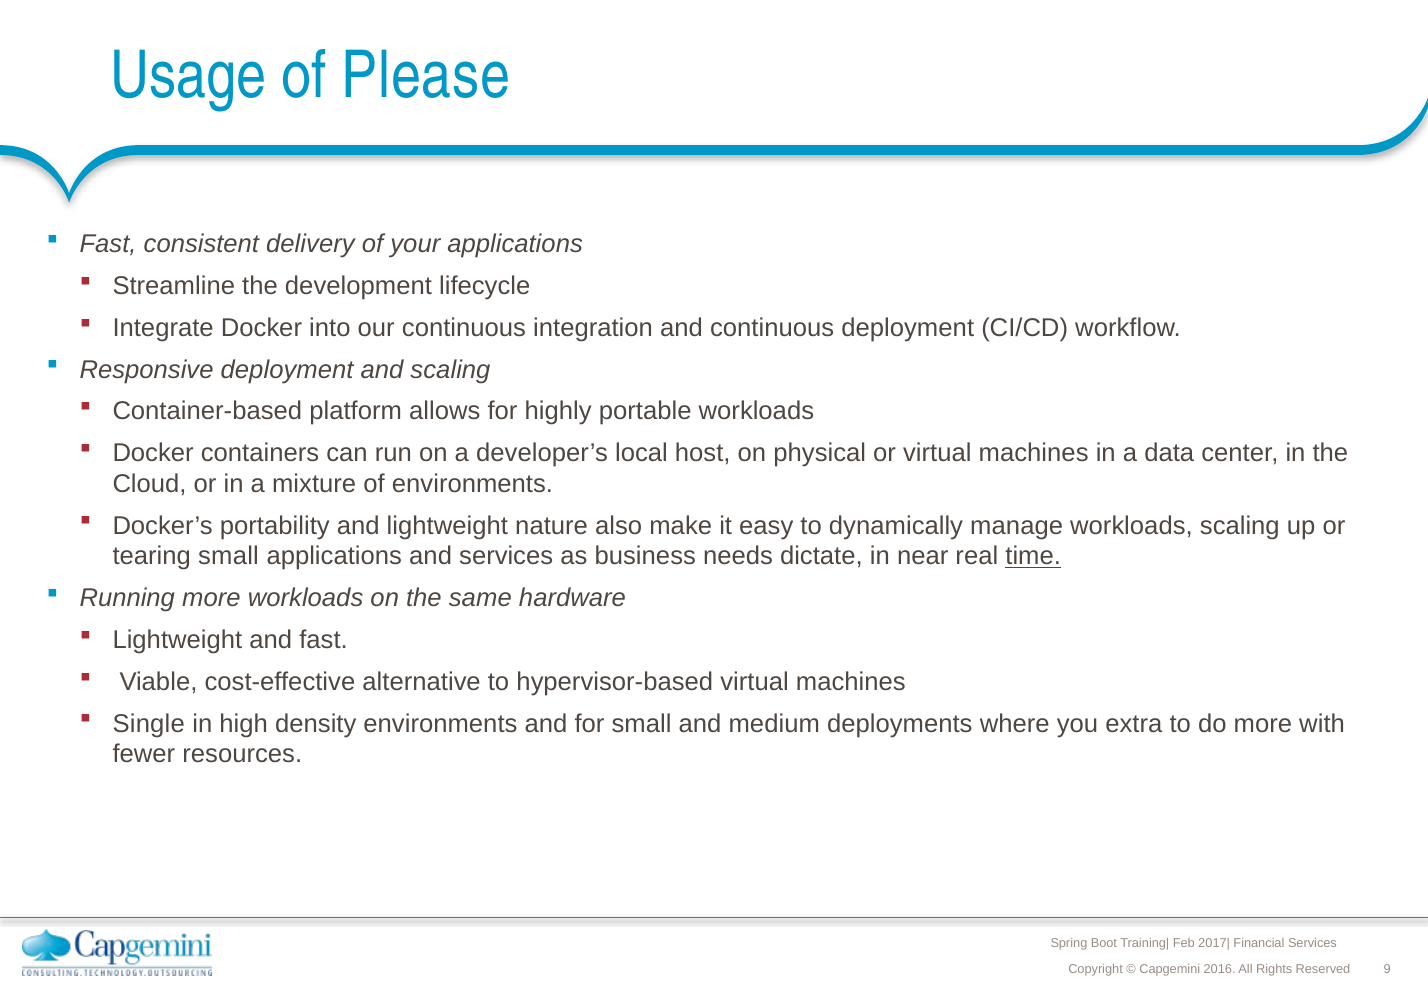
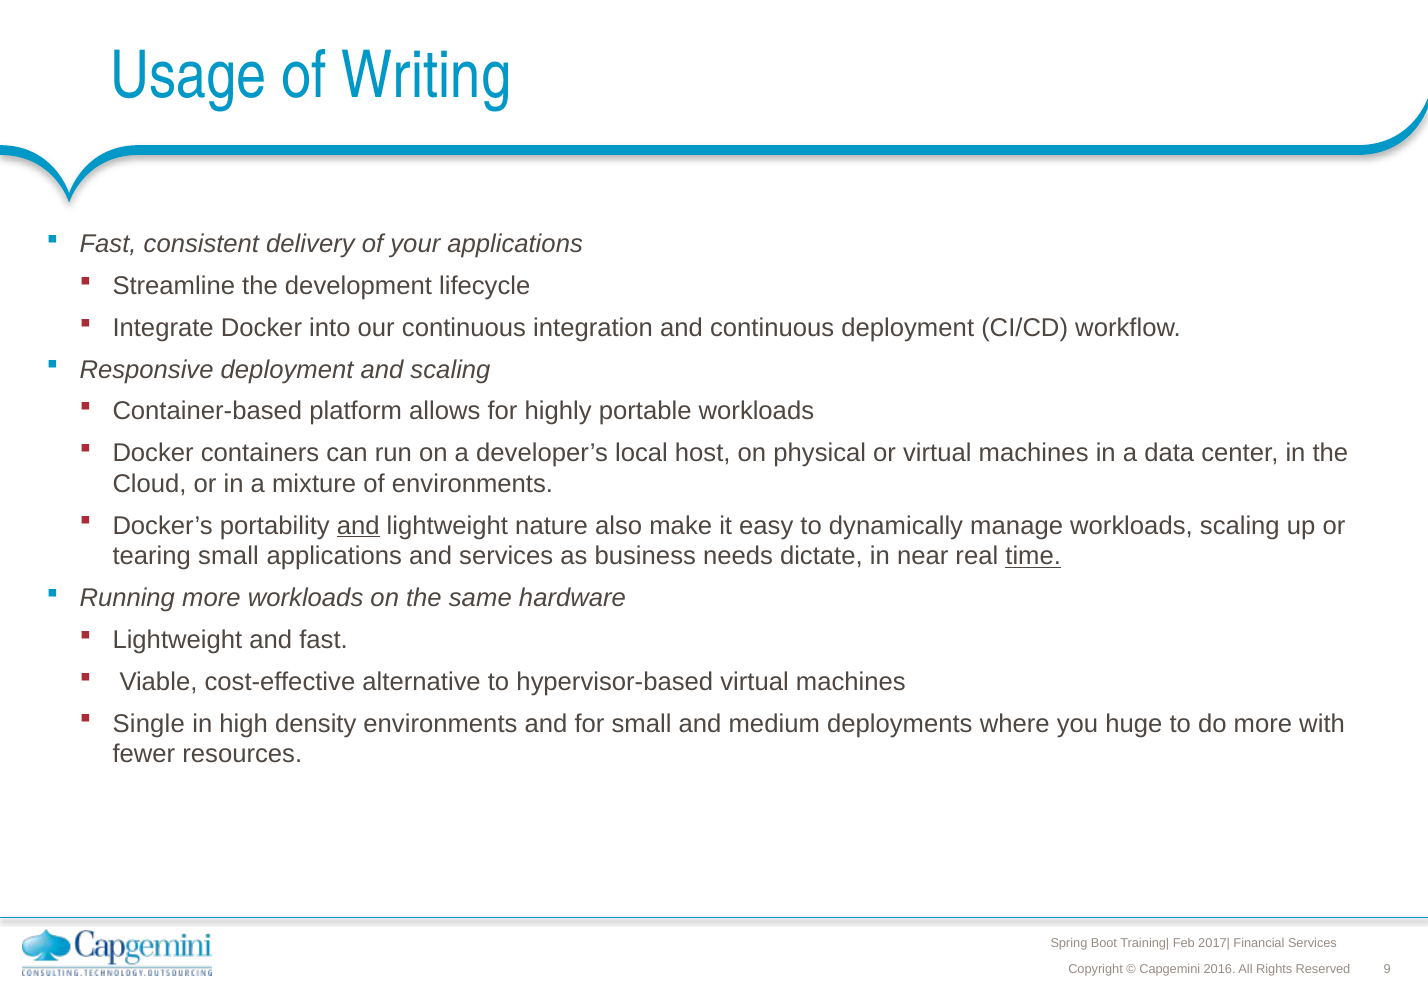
Please: Please -> Writing (426, 75)
and underline: none -> present (358, 525)
extra: extra -> huge (1134, 723)
